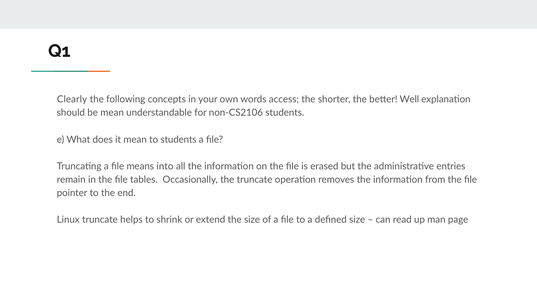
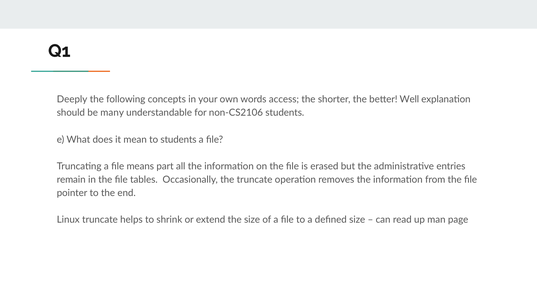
Clearly: Clearly -> Deeply (72, 99)
be mean: mean -> many (112, 113)
into: into -> part (165, 166)
